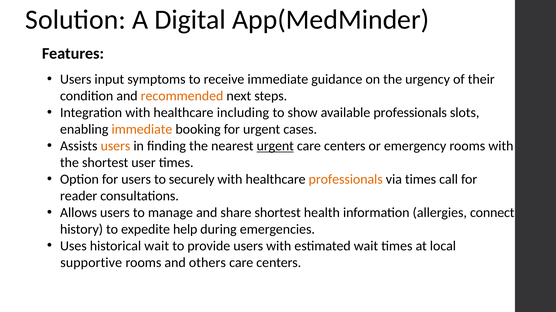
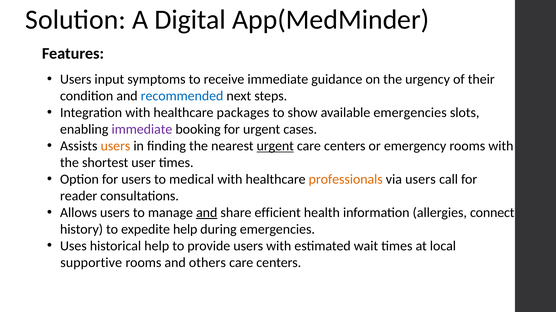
recommended colour: orange -> blue (182, 96)
including: including -> packages (243, 113)
available professionals: professionals -> emergencies (410, 113)
immediate colour: orange -> purple (142, 130)
securely: securely -> medical (192, 180)
via times: times -> users (420, 180)
and underline: none -> present (207, 213)
share shortest: shortest -> efficient (278, 213)
historical wait: wait -> help (157, 246)
